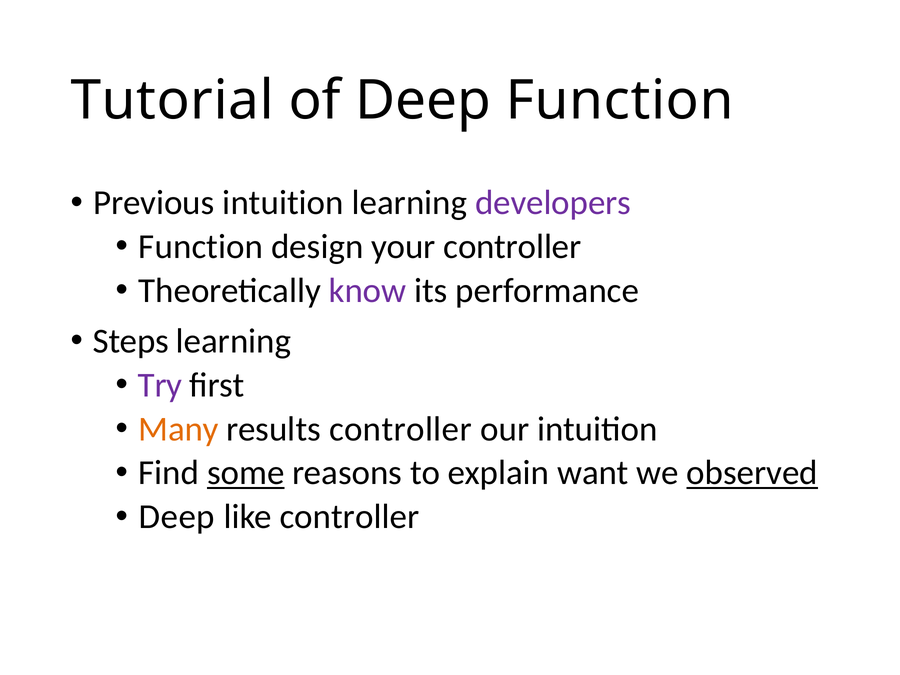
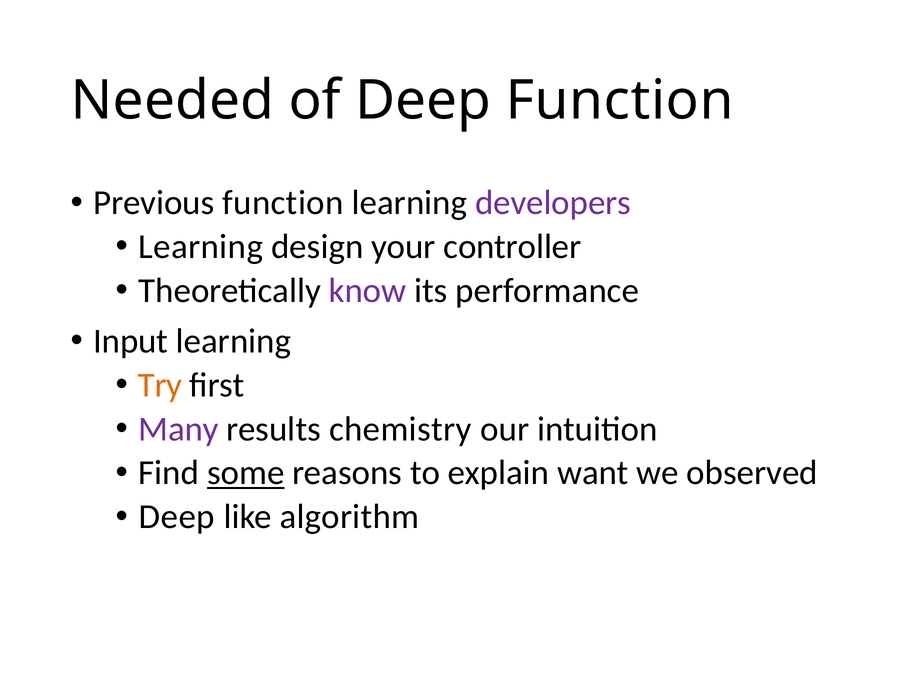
Tutorial: Tutorial -> Needed (173, 101)
Previous intuition: intuition -> function (283, 203)
Function: Function -> Learning (201, 247)
Steps: Steps -> Input (131, 341)
Try colour: purple -> orange (160, 385)
Many colour: orange -> purple (178, 429)
results controller: controller -> chemistry (400, 429)
observed underline: present -> none (752, 473)
like controller: controller -> algorithm (349, 517)
